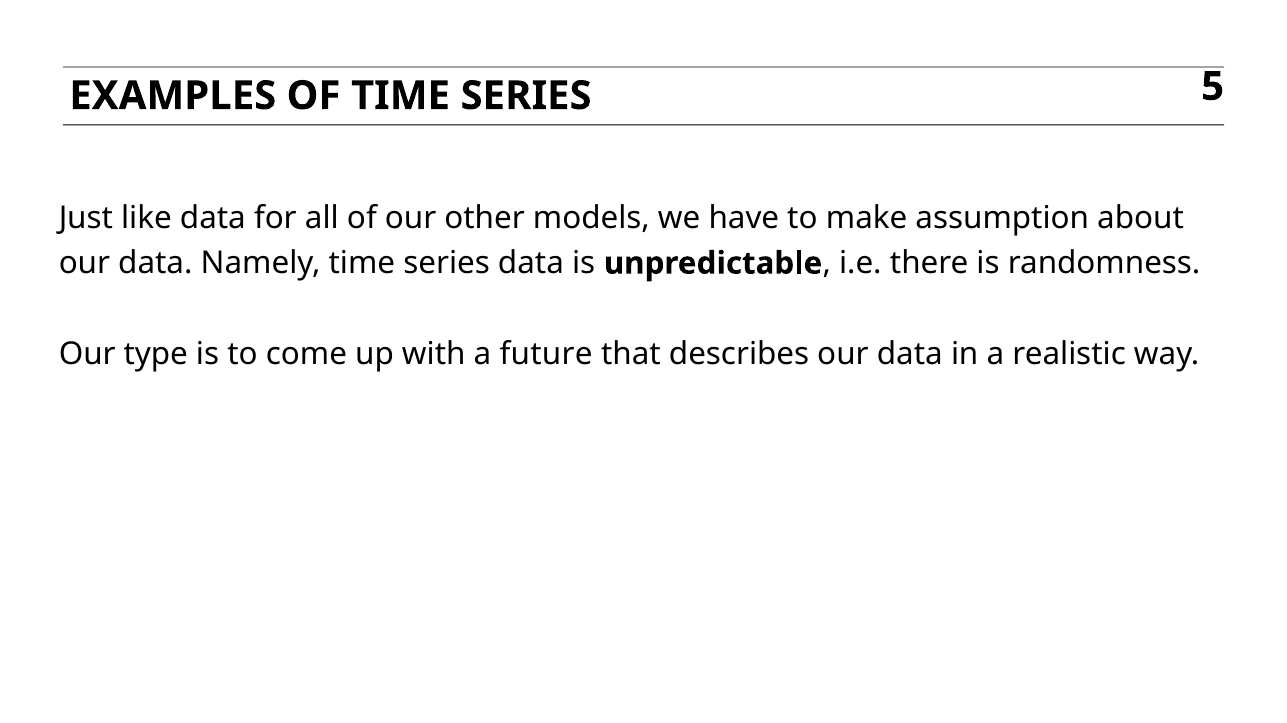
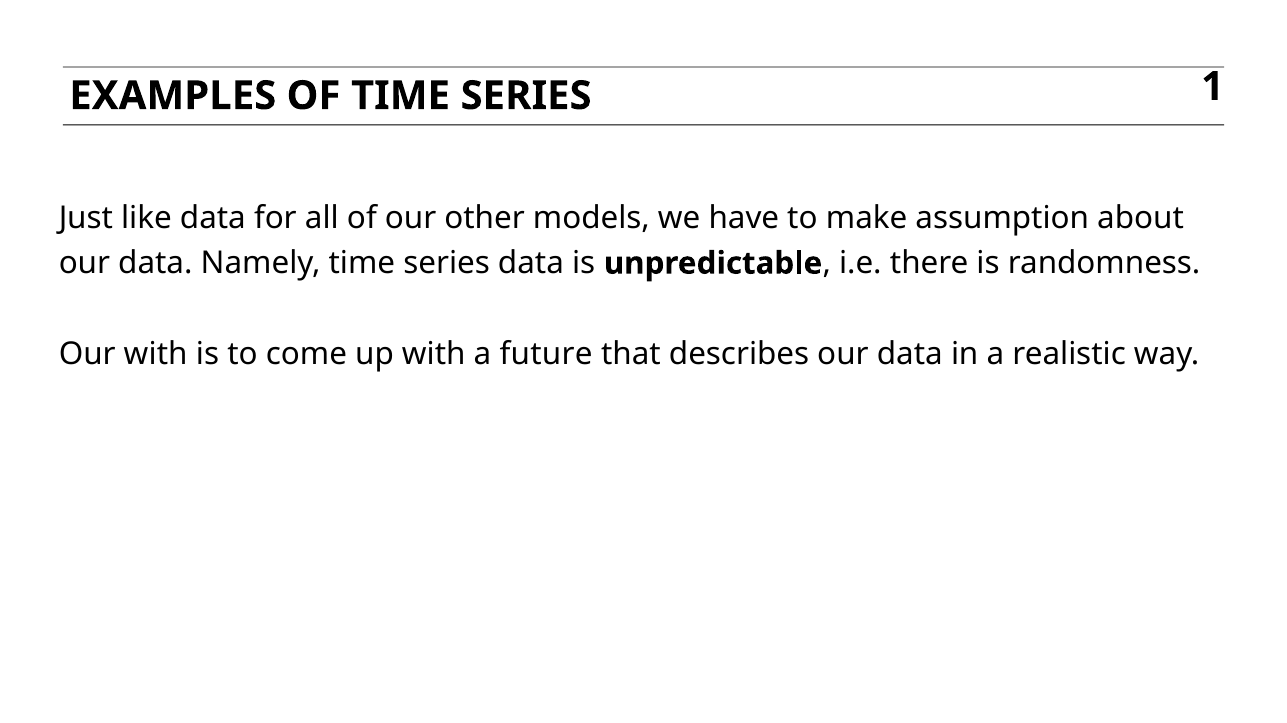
5: 5 -> 1 (1213, 87)
Our type: type -> with (156, 354)
